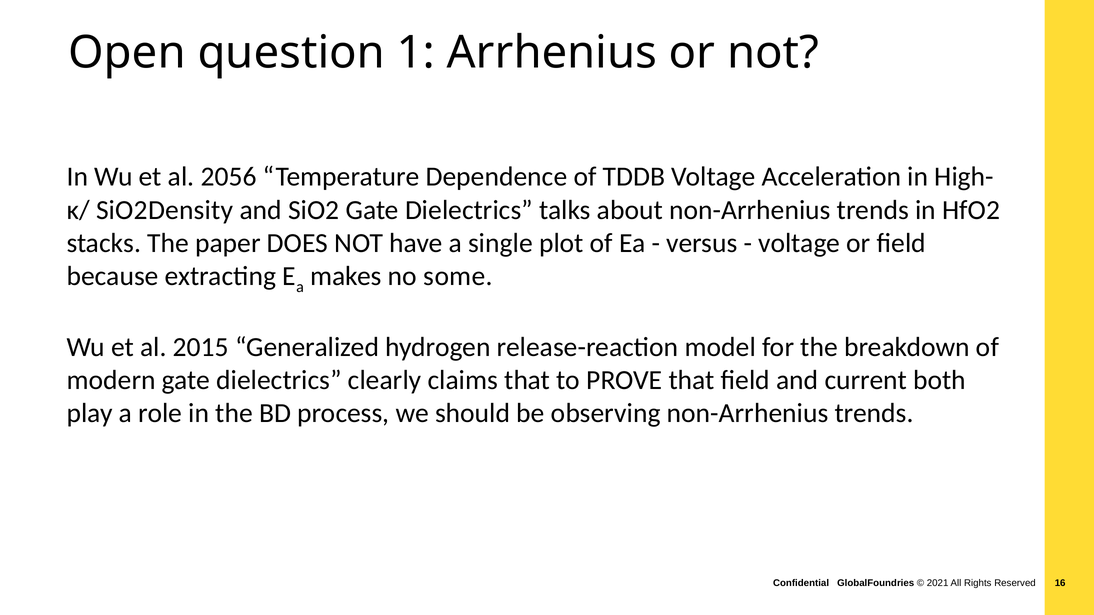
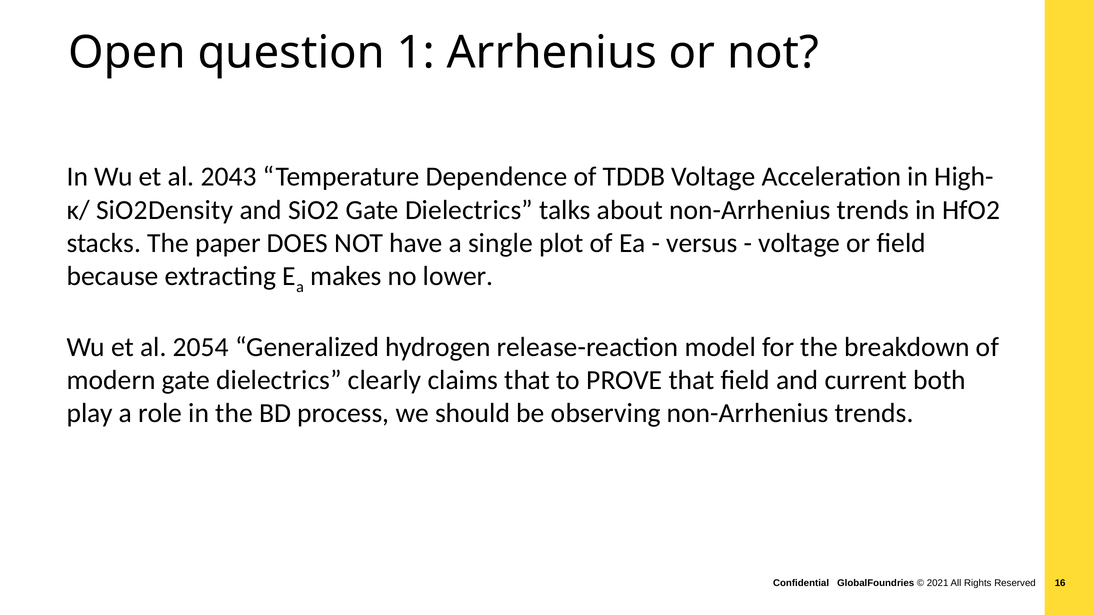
2056: 2056 -> 2043 (229, 177)
some: some -> lower (458, 276)
2015: 2015 -> 2054 (201, 347)
